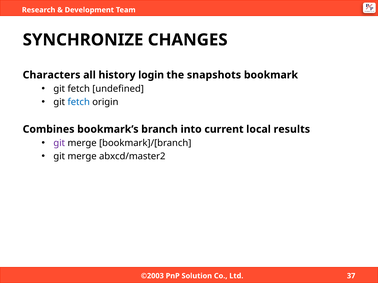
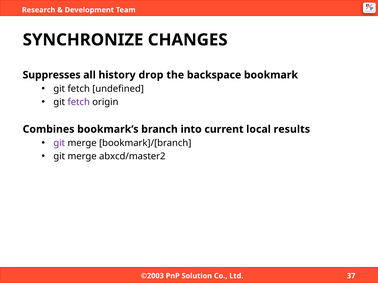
Characters: Characters -> Suppresses (52, 75)
login: login -> drop (151, 75)
snapshots: snapshots -> backspace (214, 75)
fetch colour: blue -> purple (79, 102)
